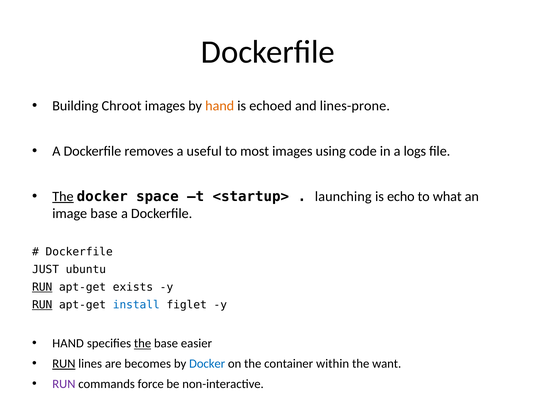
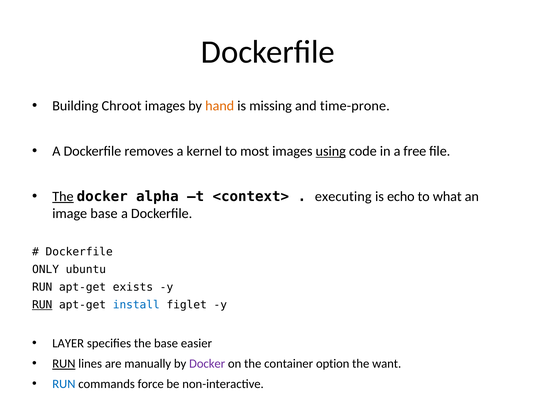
echoed: echoed -> missing (271, 106)
lines-prone: lines-prone -> time-prone (355, 106)
useful: useful -> kernel (204, 151)
using underline: none -> present (331, 151)
logs: logs -> free (415, 151)
space: space -> alpha (157, 196)
<startup>: <startup> -> <context> (251, 196)
launching: launching -> executing (343, 196)
JUST: JUST -> ONLY (46, 269)
RUN underline: present -> none (42, 287)
HAND: HAND -> LAYER (68, 343)
the underline: present -> none (143, 343)
becomes: becomes -> manually (148, 364)
Docker colour: blue -> purple (207, 364)
within: within -> option (333, 364)
RUN colour: purple -> blue (64, 384)
